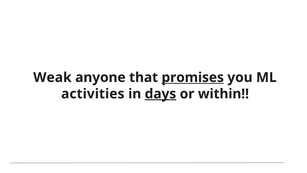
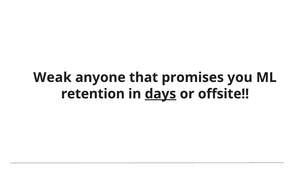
promises underline: present -> none (193, 77)
activities: activities -> retention (93, 94)
within: within -> offsite (223, 94)
